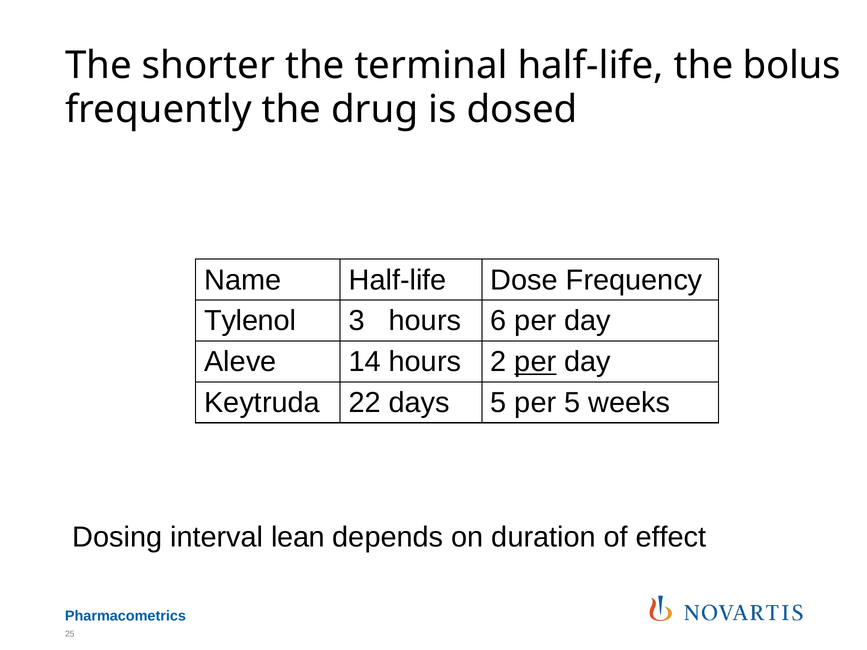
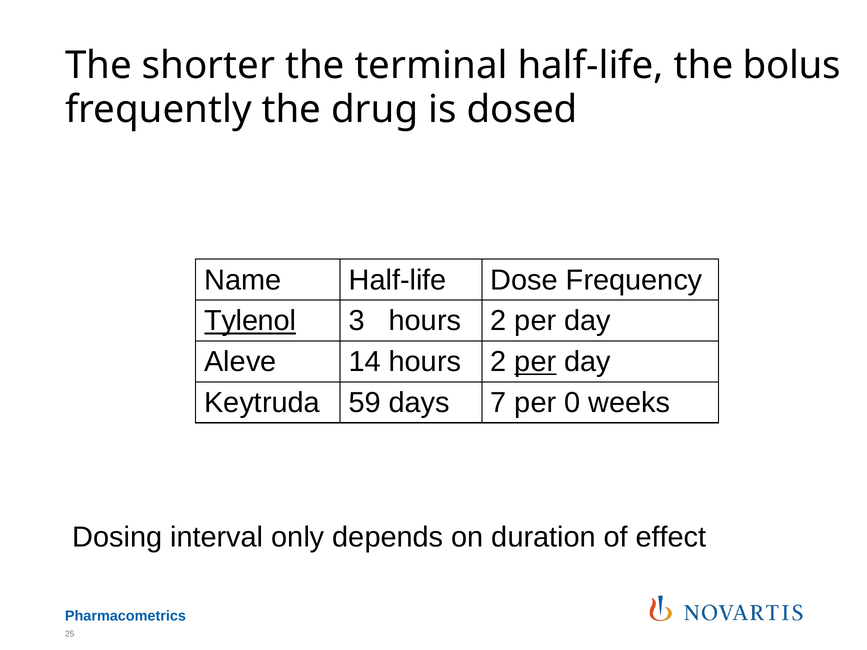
Tylenol underline: none -> present (250, 321)
3 hours 6: 6 -> 2 (499, 321)
22: 22 -> 59 (365, 403)
days 5: 5 -> 7 (499, 403)
per 5: 5 -> 0 (572, 403)
lean: lean -> only (298, 537)
